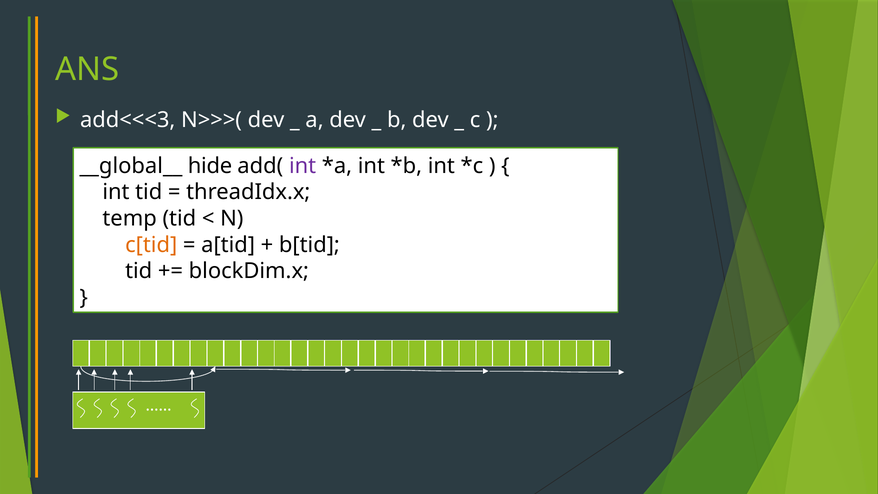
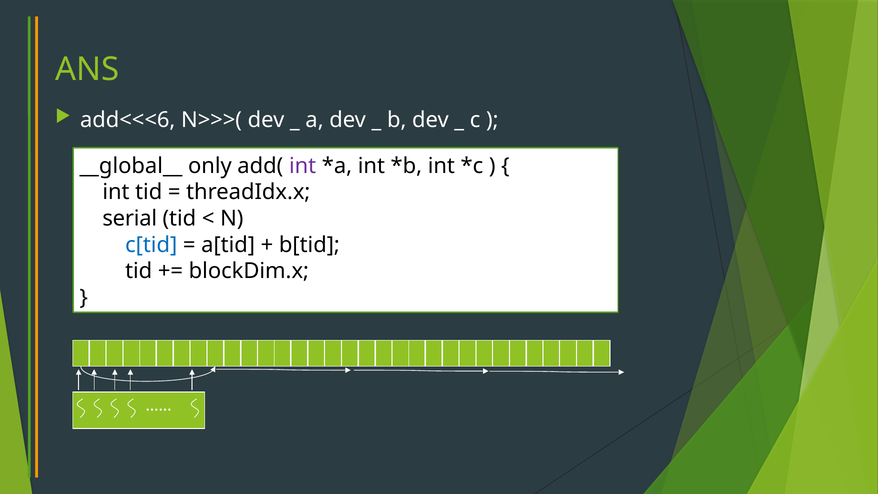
add<<<3: add<<<3 -> add<<<6 (128, 120)
hide: hide -> only (210, 166)
temp: temp -> serial (130, 218)
c[tid colour: orange -> blue (151, 245)
